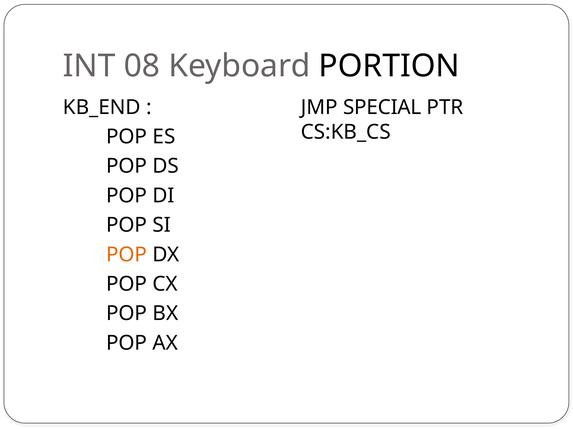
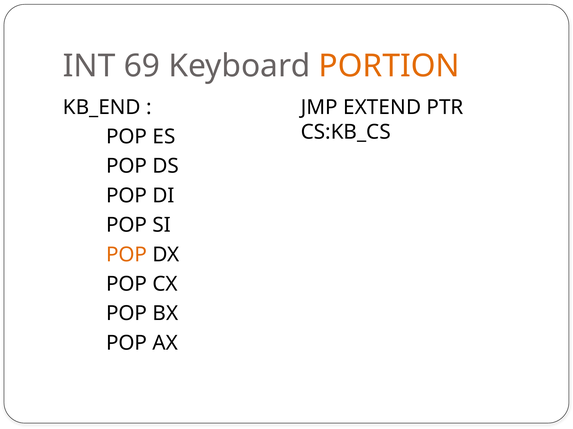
08: 08 -> 69 (142, 66)
PORTION colour: black -> orange (389, 66)
SPECIAL: SPECIAL -> EXTEND (382, 107)
